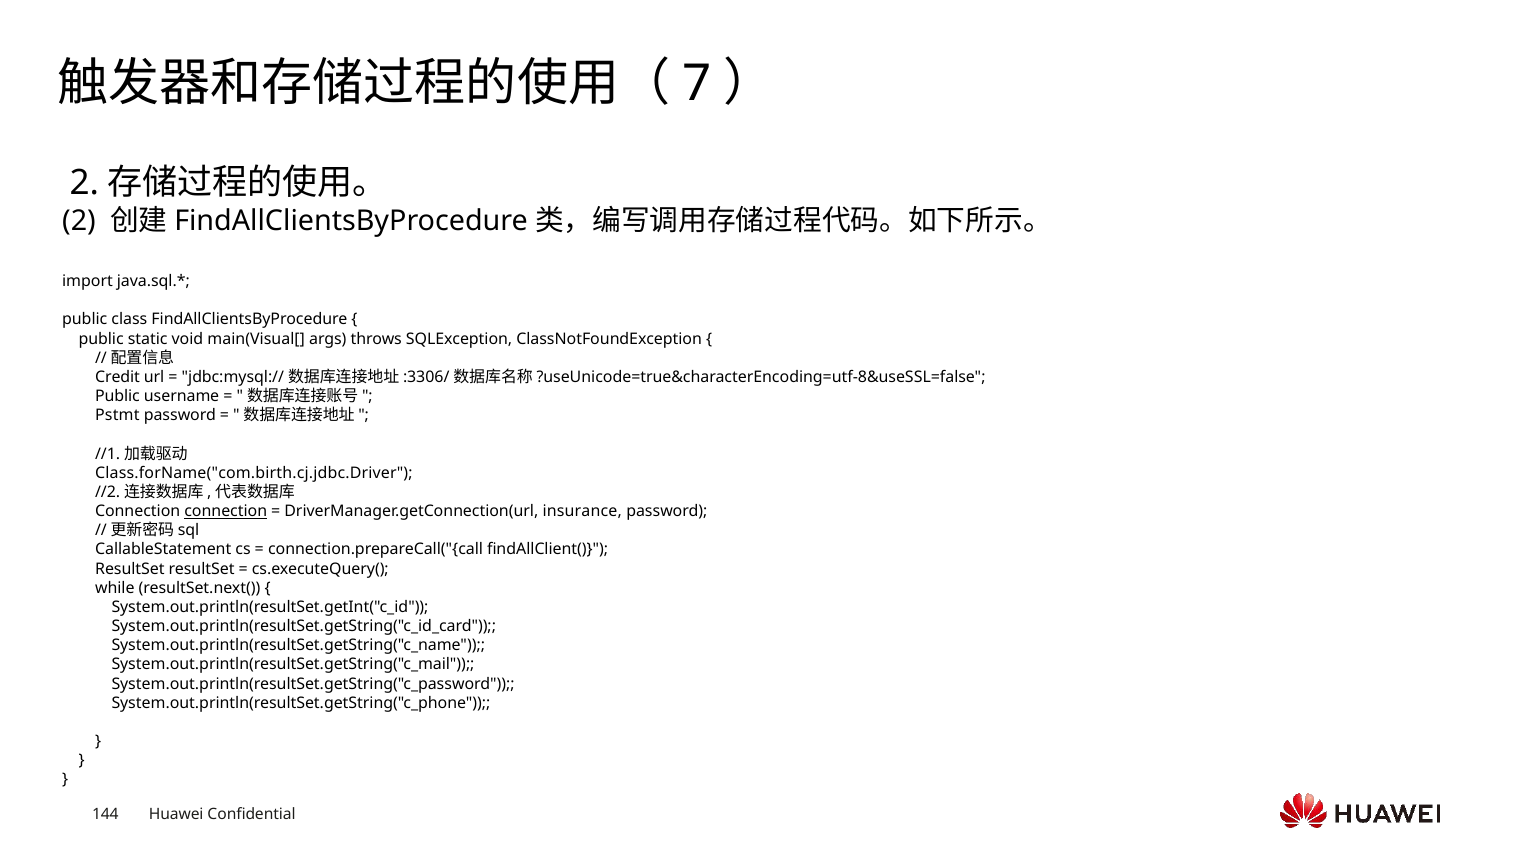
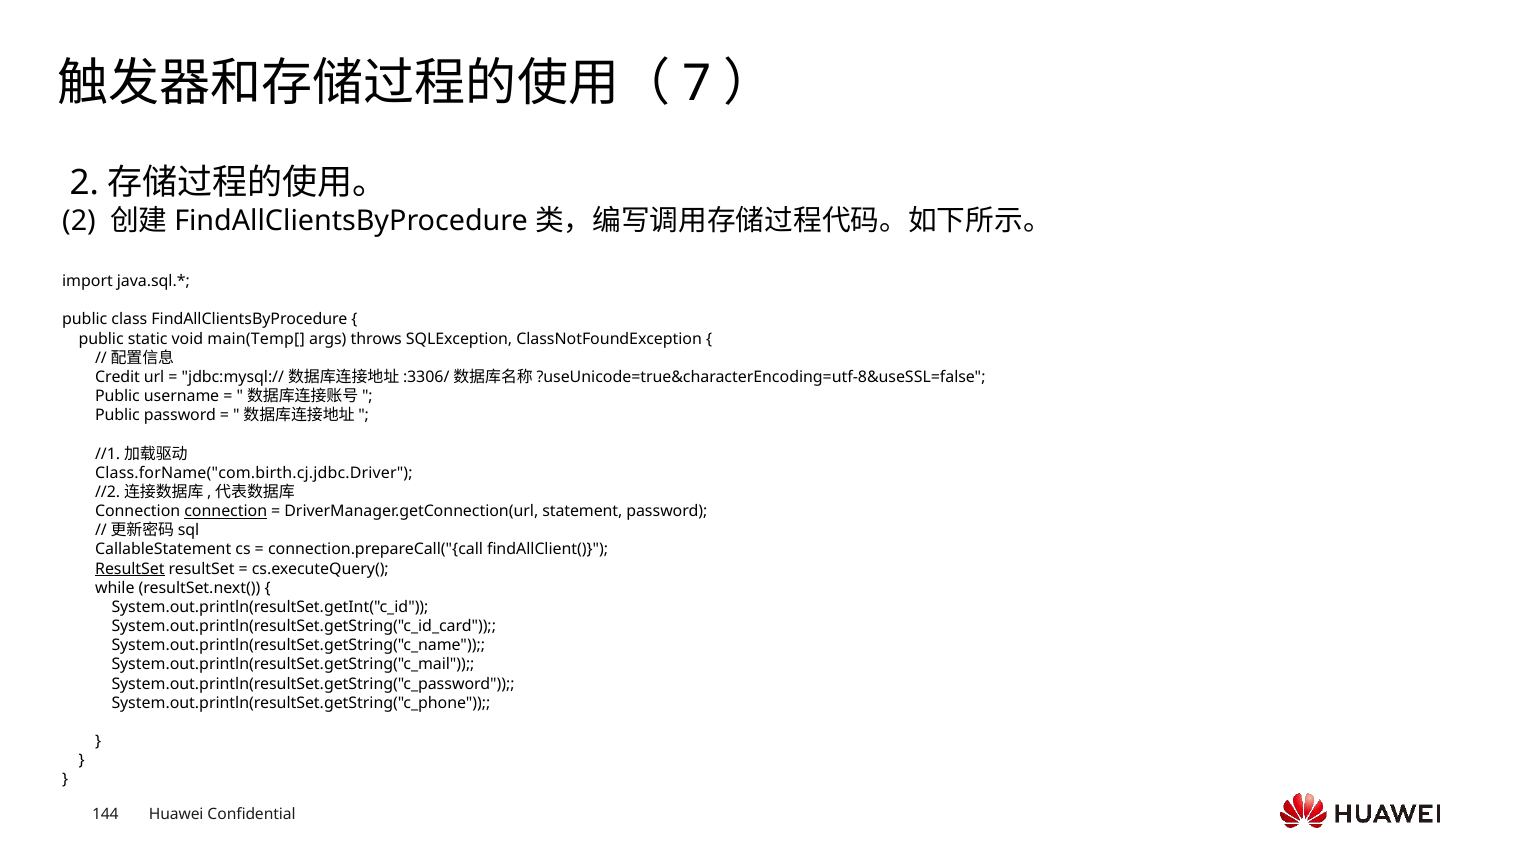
main(Visual[: main(Visual[ -> main(Temp[ (256, 339)
Pstmt: Pstmt -> Public (117, 416)
insurance: insurance -> statement (582, 511)
ResultSet underline: none -> present (130, 569)
